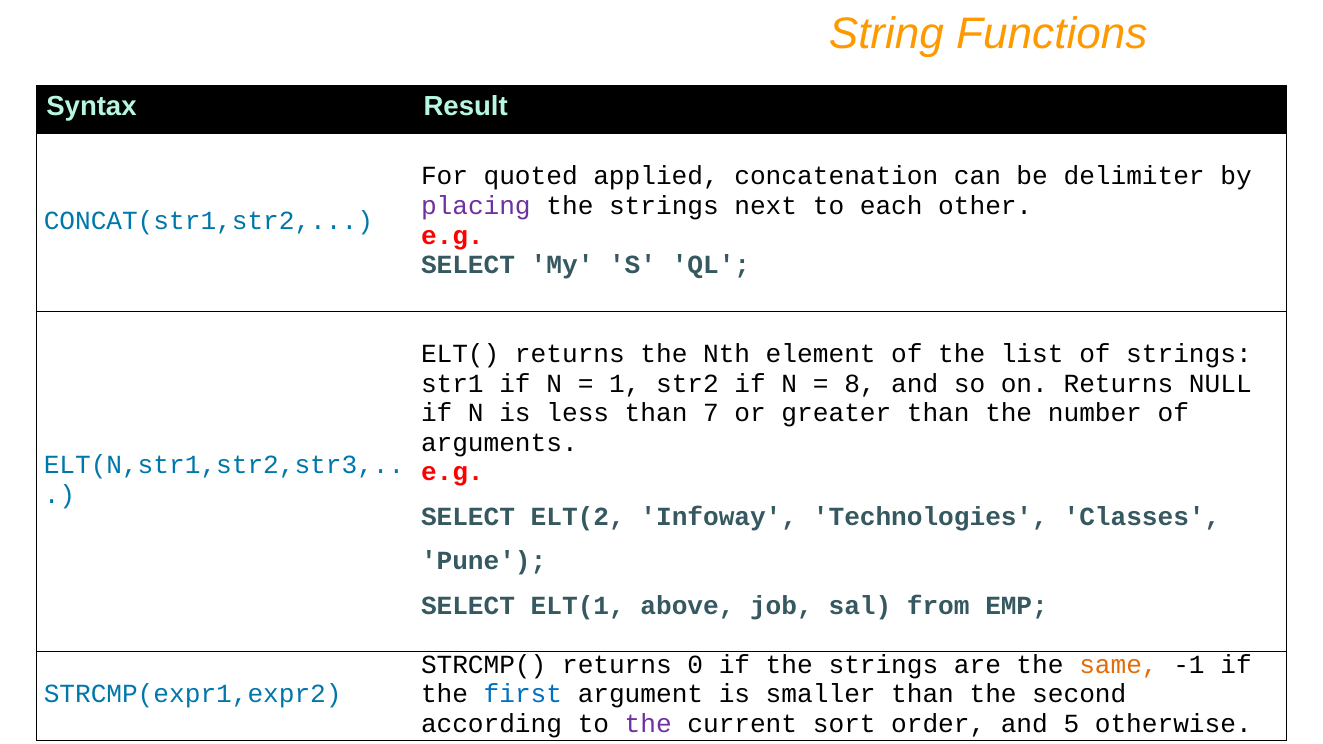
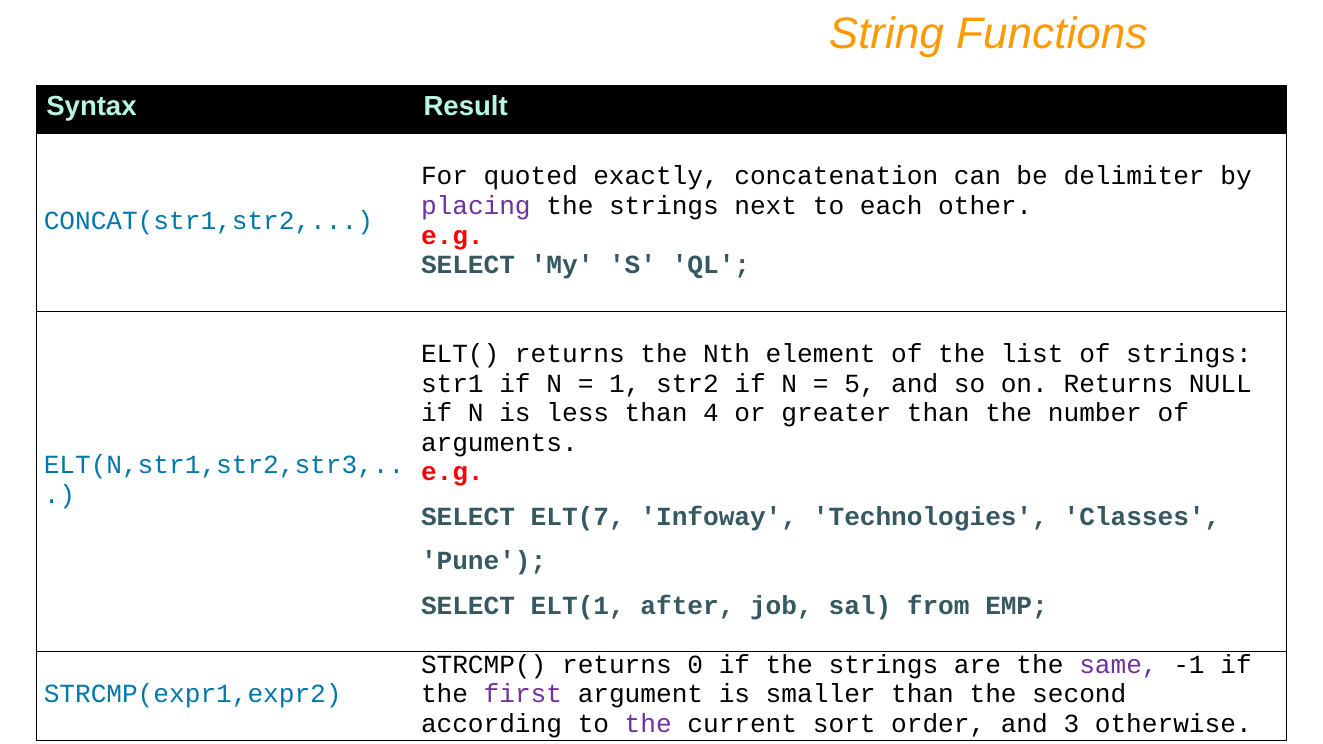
applied: applied -> exactly (656, 176)
8: 8 -> 5 (860, 384)
7: 7 -> 4 (711, 413)
ELT(2: ELT(2 -> ELT(7 (578, 517)
above: above -> after (687, 606)
same colour: orange -> purple (1118, 665)
first colour: blue -> purple (523, 694)
5: 5 -> 3 (1071, 724)
